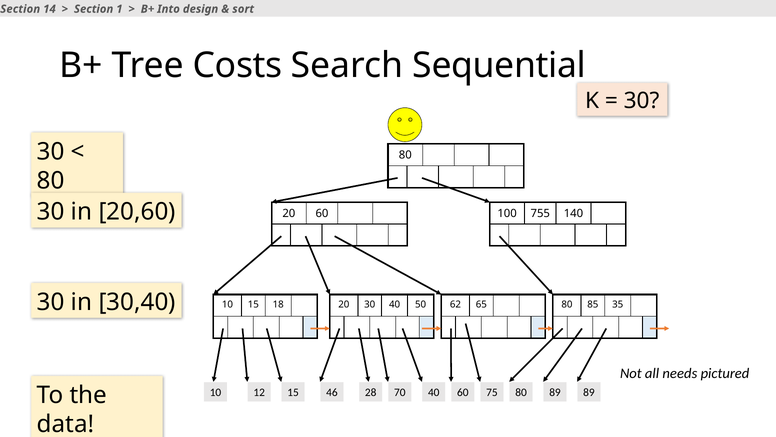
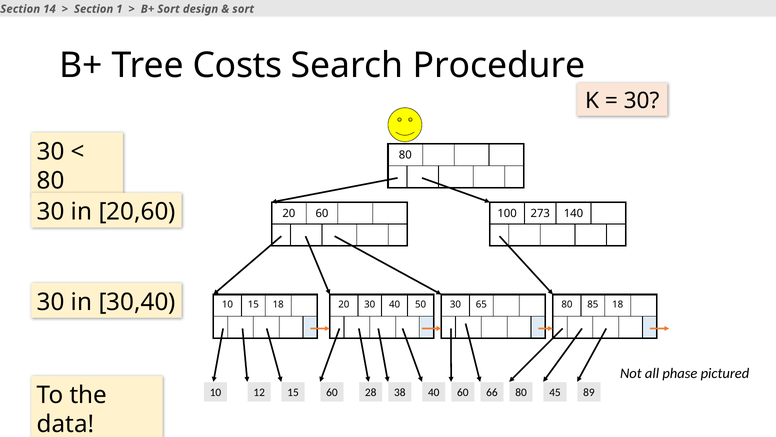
B+ Into: Into -> Sort (169, 9)
Sequential: Sequential -> Procedure (499, 65)
755: 755 -> 273 (540, 213)
50 62: 62 -> 30 (455, 304)
85 35: 35 -> 18 (618, 304)
needs: needs -> phase (680, 373)
15 46: 46 -> 60 (332, 392)
70: 70 -> 38 (400, 392)
75: 75 -> 66 (492, 392)
80 89: 89 -> 45 (555, 392)
